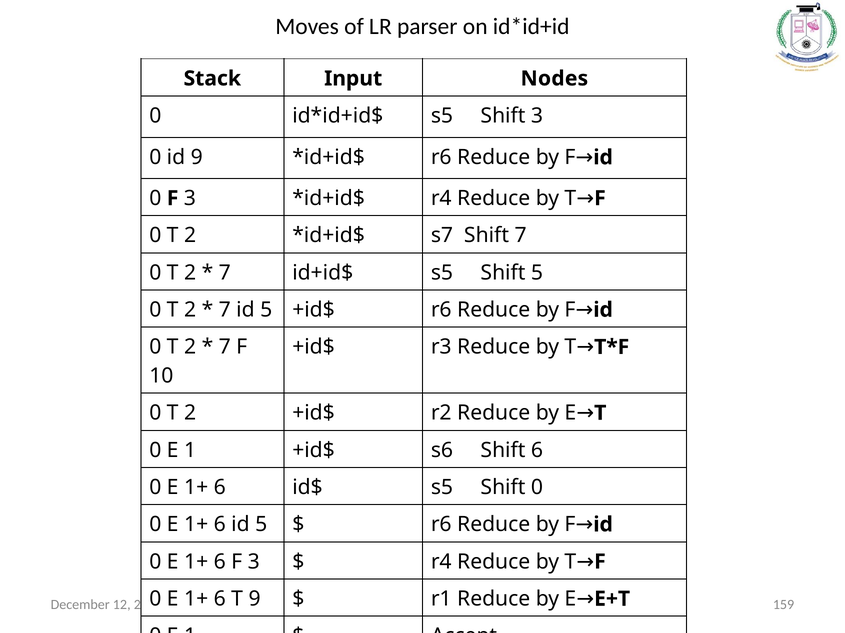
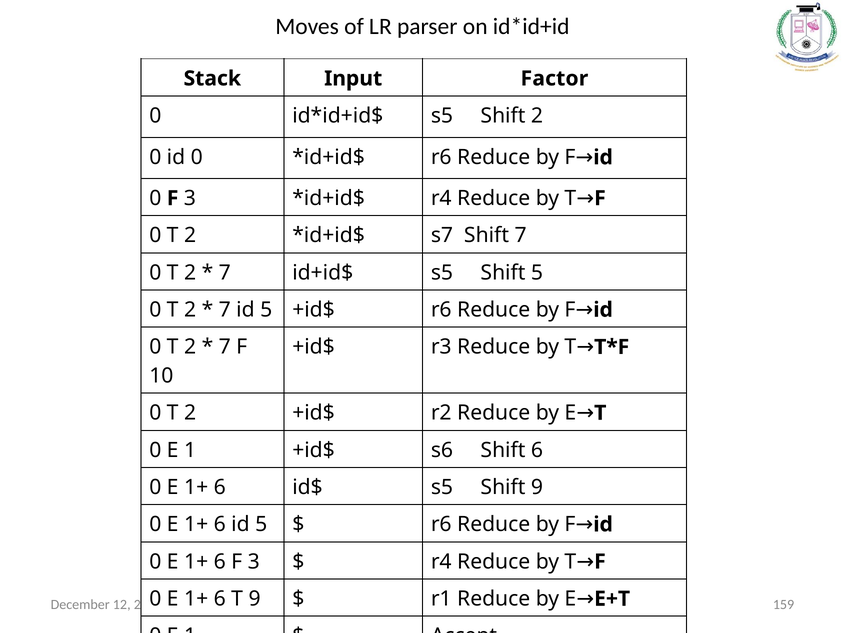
Nodes: Nodes -> Factor (554, 79)
Shift 3: 3 -> 2 (537, 116)
0 id 9: 9 -> 0 (197, 158)
Shift 0: 0 -> 9 (537, 488)
